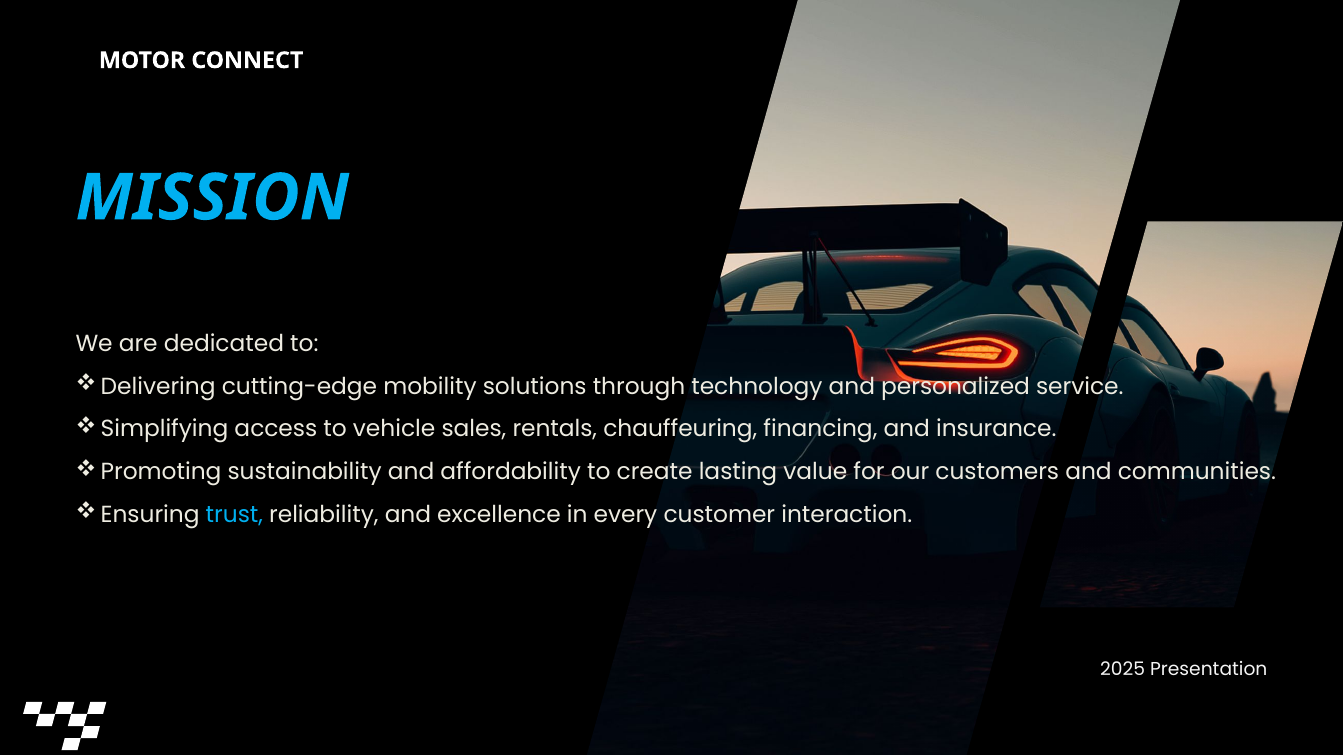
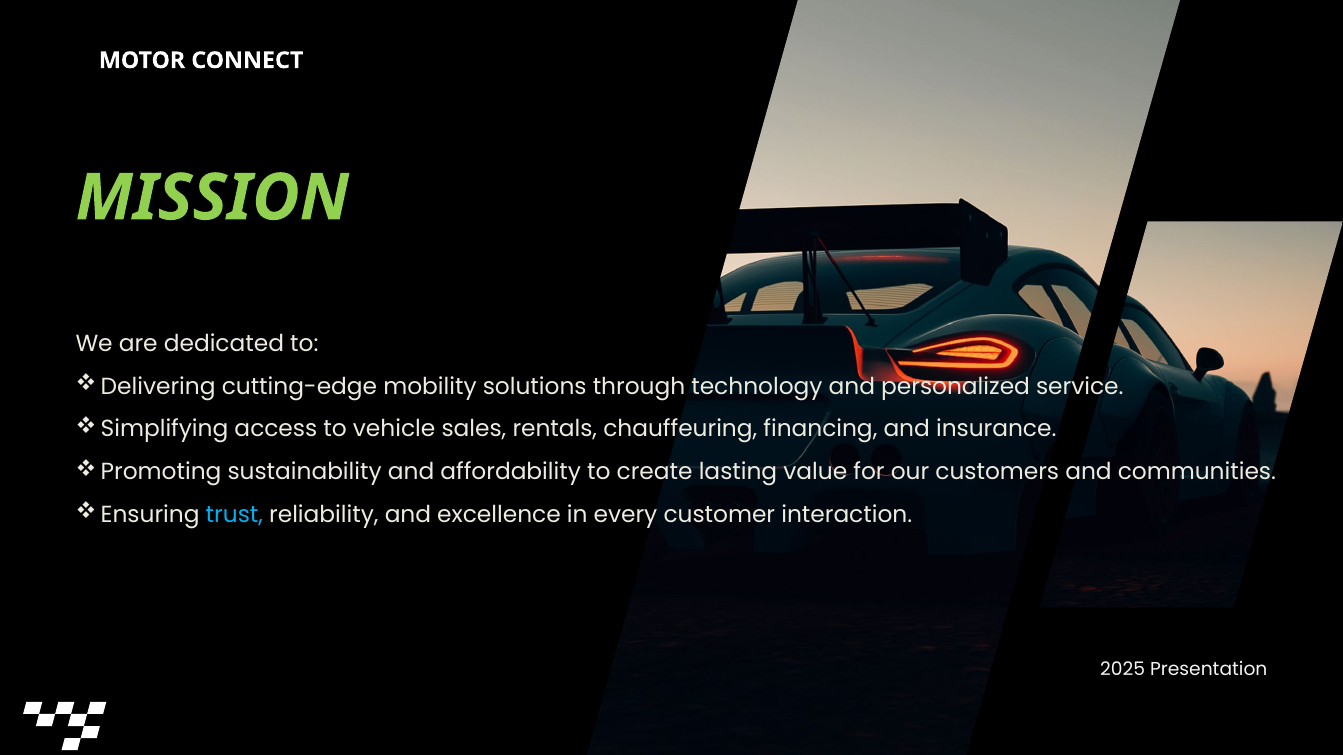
MISSION colour: light blue -> light green (212, 198)
